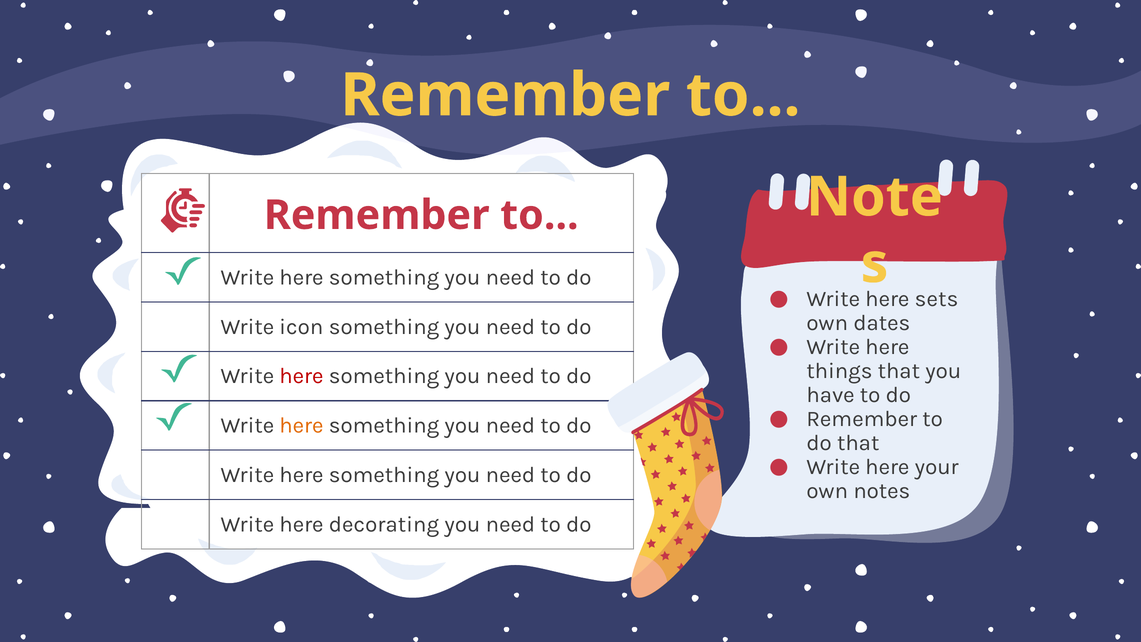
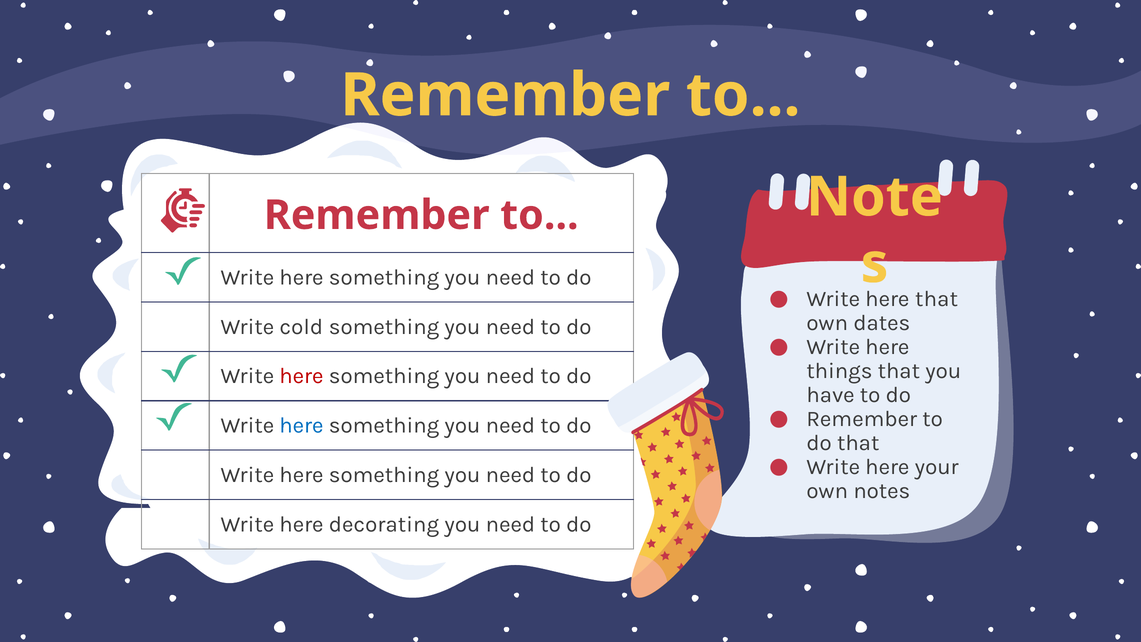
sets: sets -> that (937, 299)
icon: icon -> cold (301, 327)
here colour: orange -> blue (301, 425)
